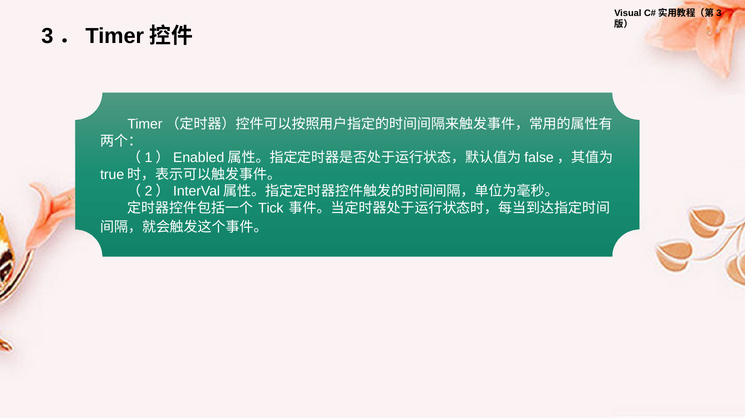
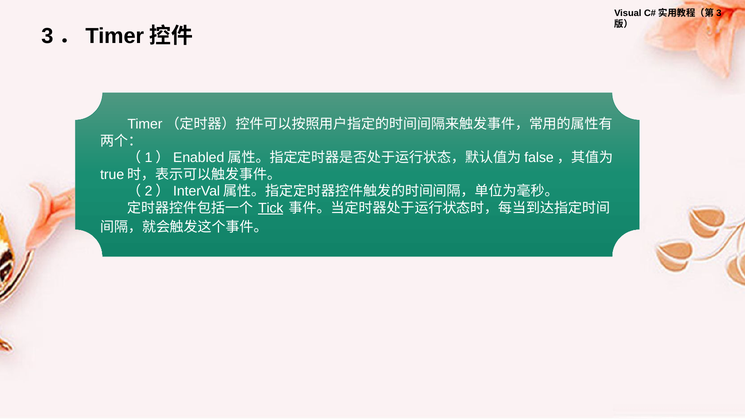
Tick underline: none -> present (271, 208)
